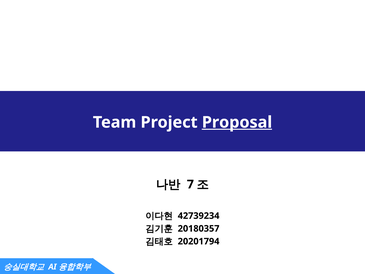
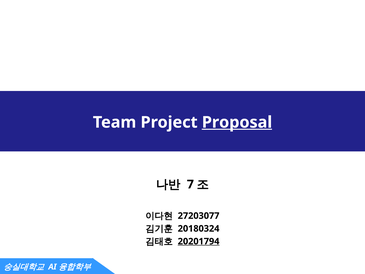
42739234: 42739234 -> 27203077 (199, 216)
20180357: 20180357 -> 20180324 (199, 228)
20201794 underline: none -> present (199, 241)
